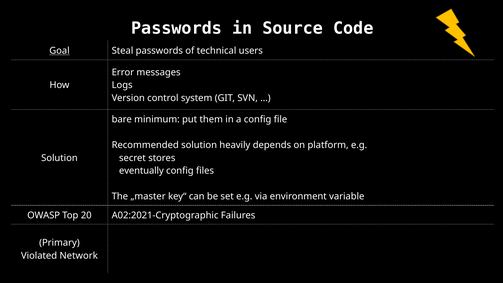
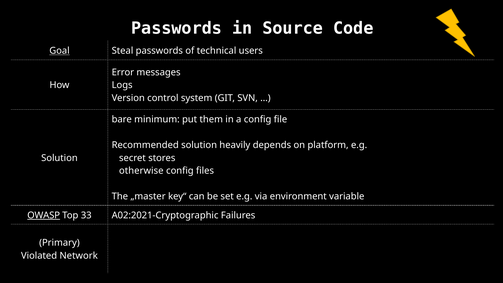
eventually: eventually -> otherwise (141, 171)
OWASP underline: none -> present (44, 215)
20: 20 -> 33 (86, 215)
